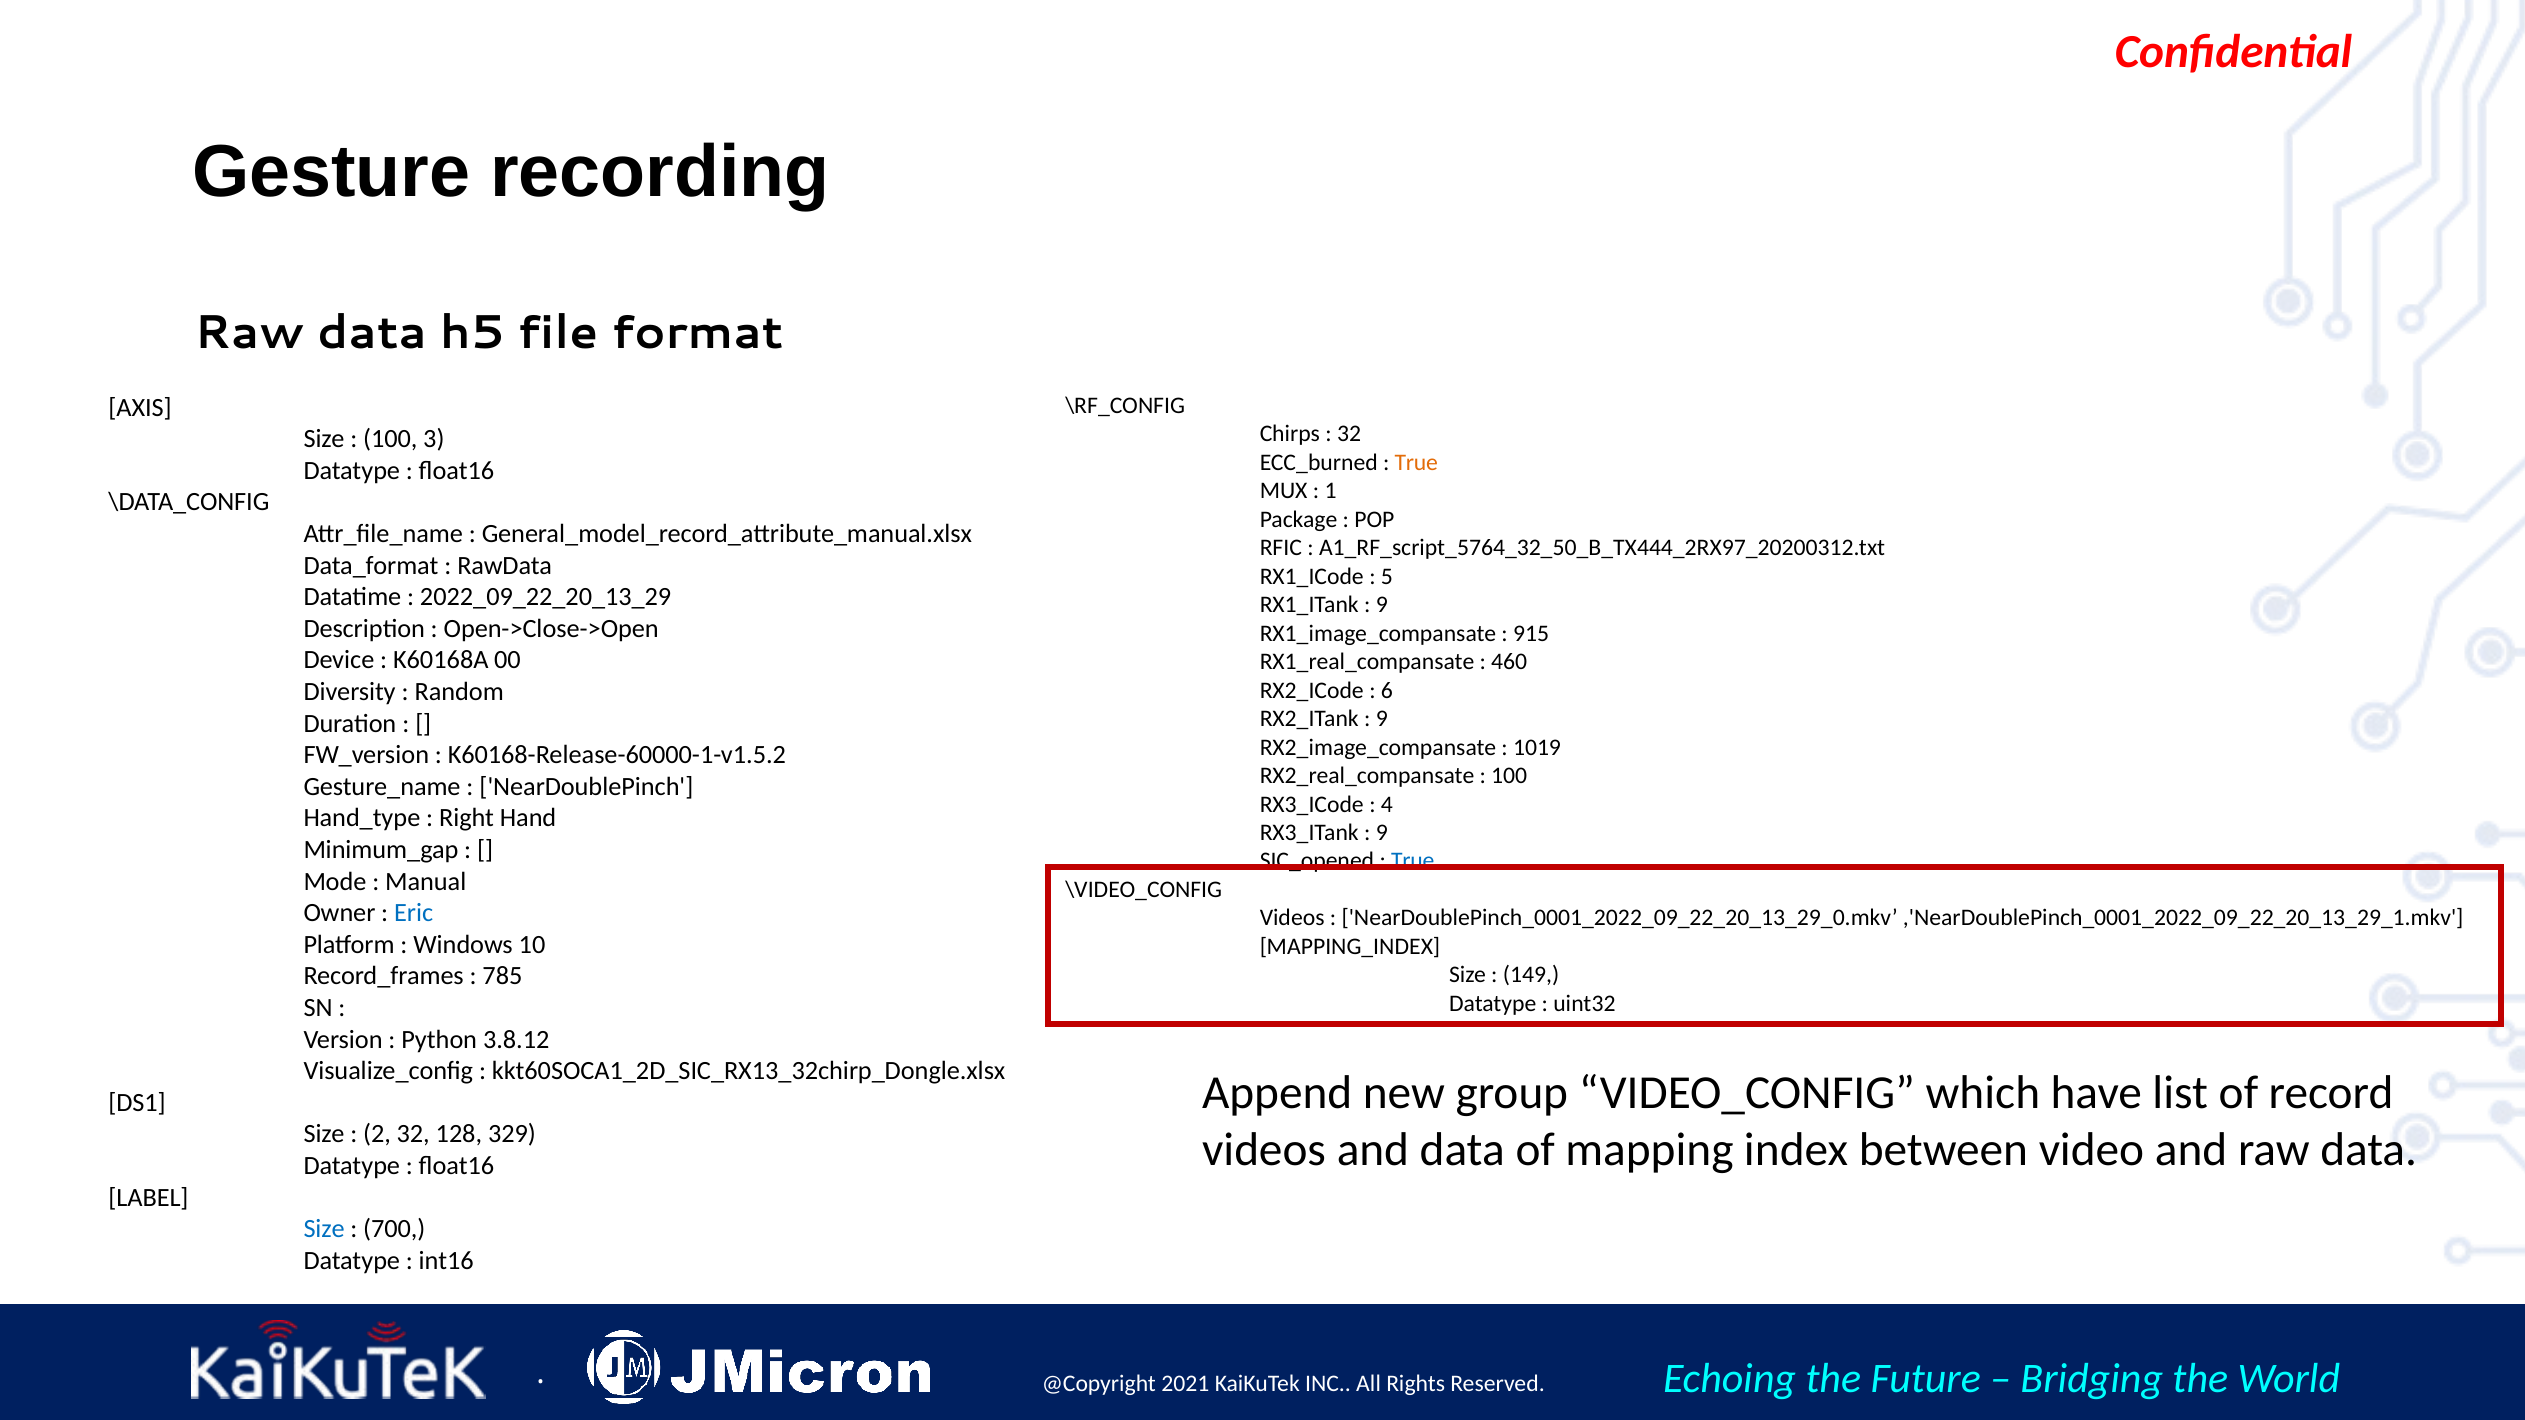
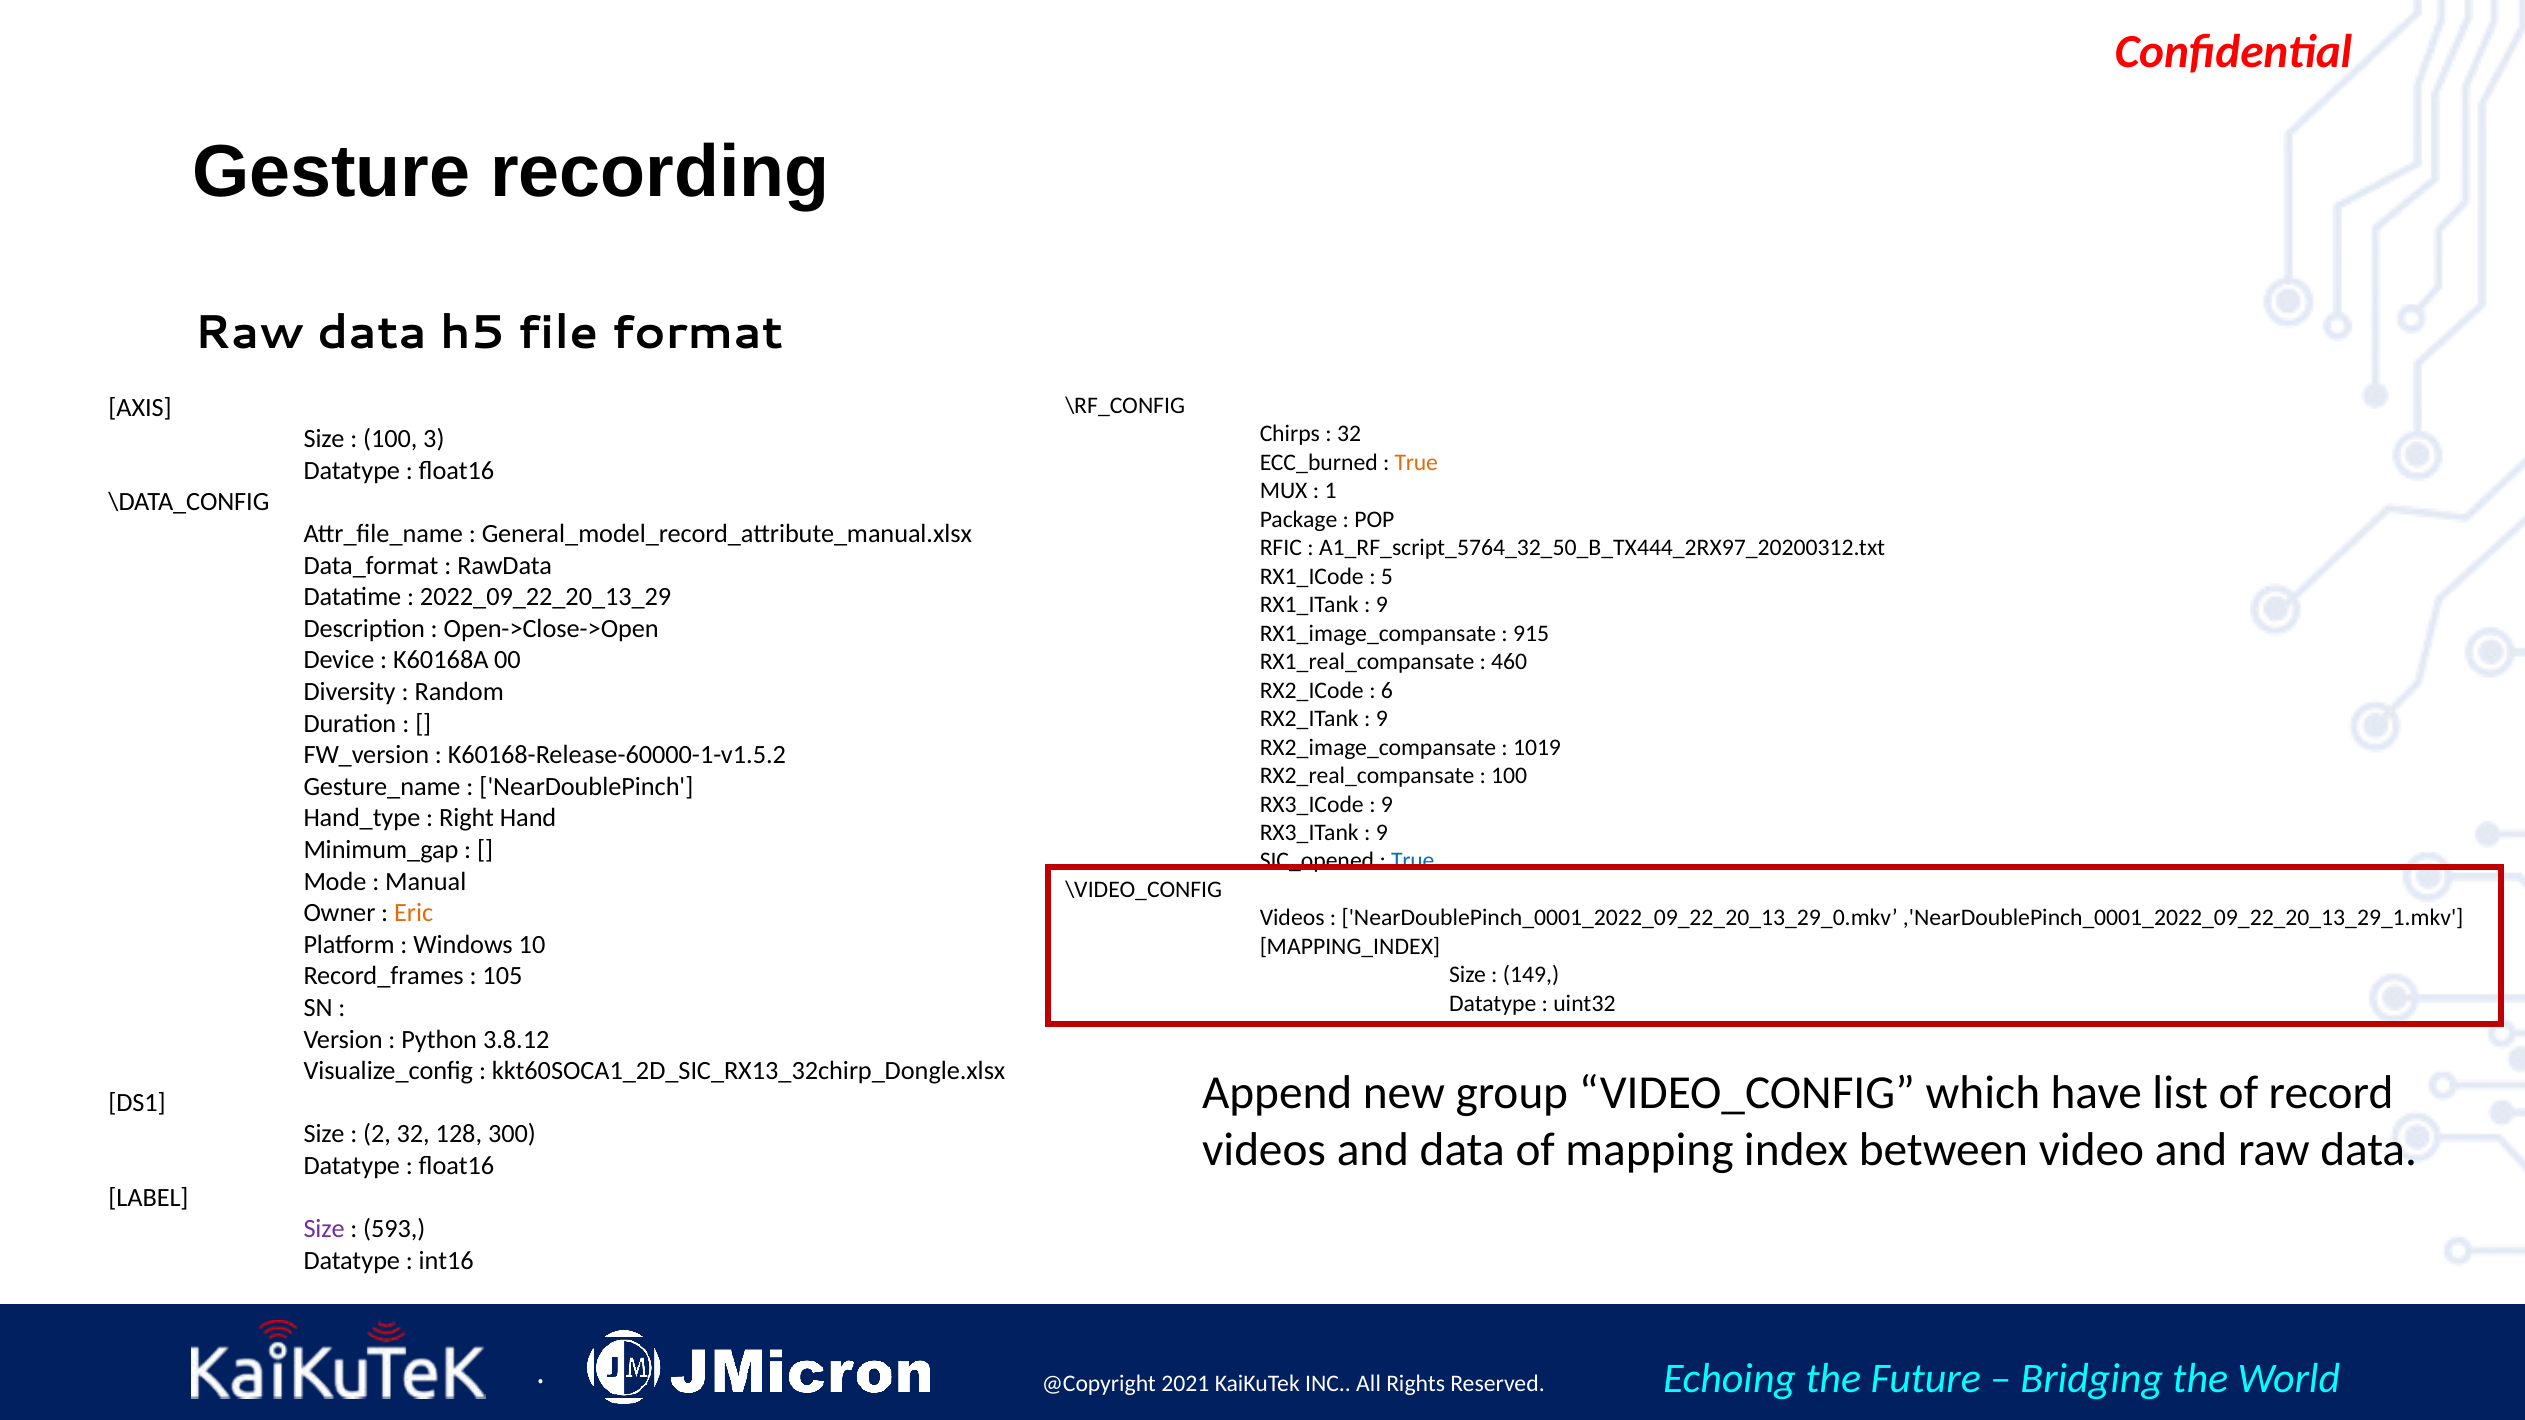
4: 4 -> 9 (1387, 804)
Eric colour: blue -> orange (414, 913)
785: 785 -> 105 (502, 976)
329: 329 -> 300 (512, 1134)
Size colour: blue -> purple (324, 1229)
700: 700 -> 593 (394, 1229)
